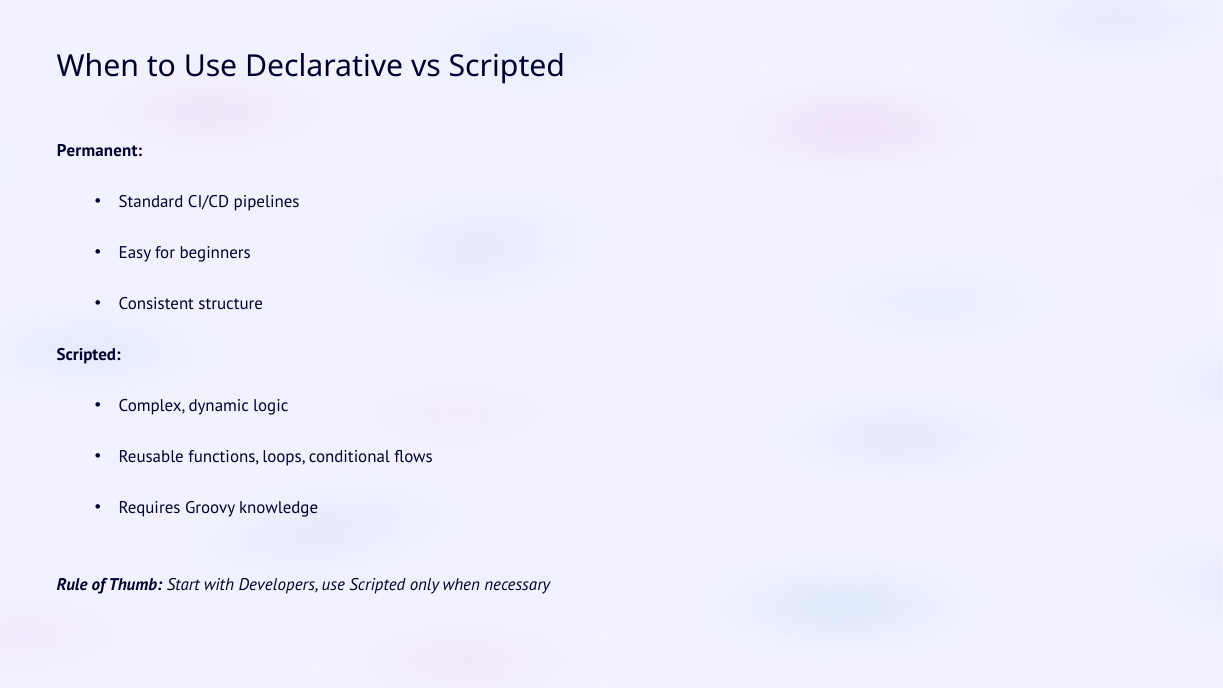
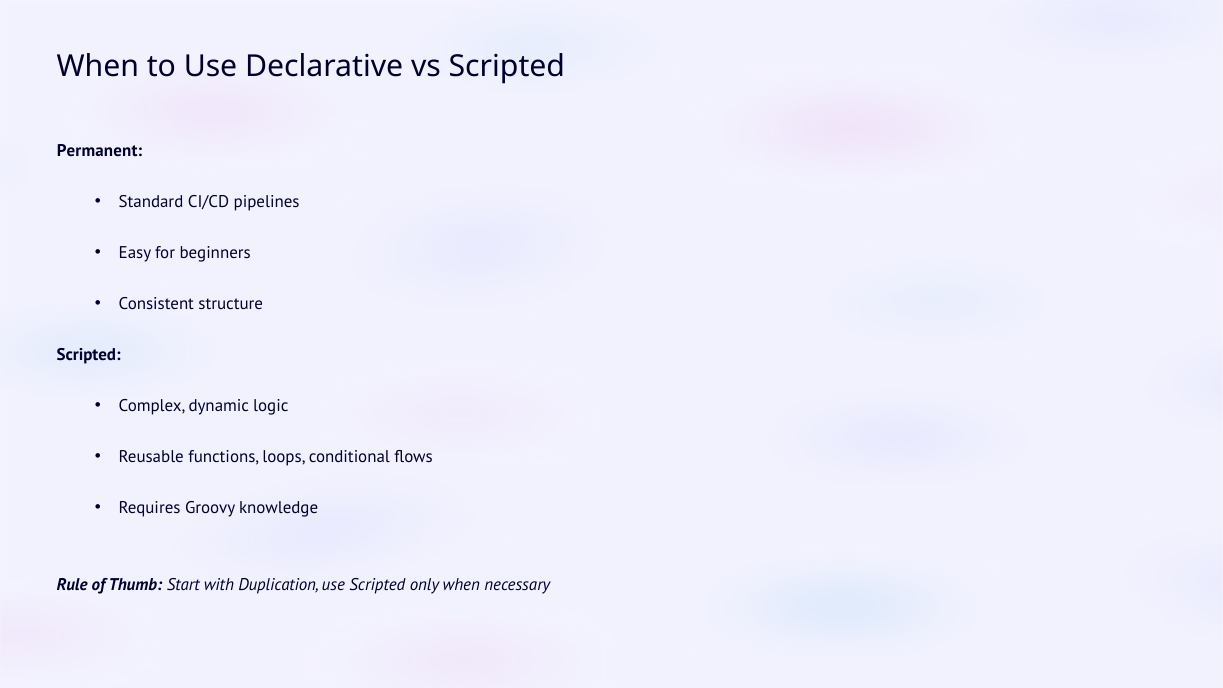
Developers: Developers -> Duplication (279, 584)
